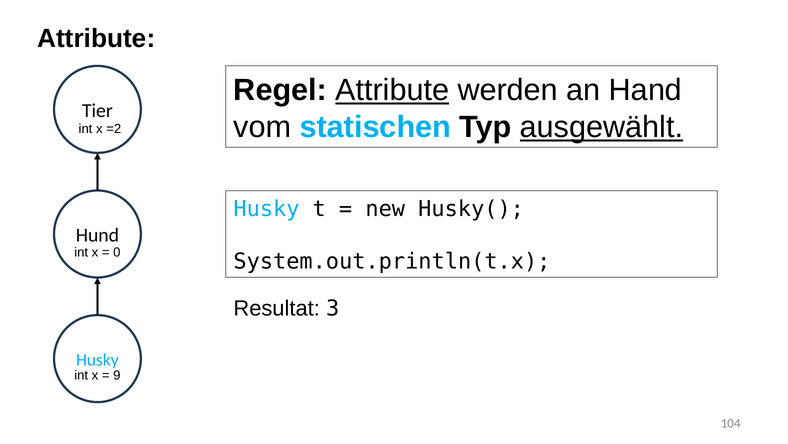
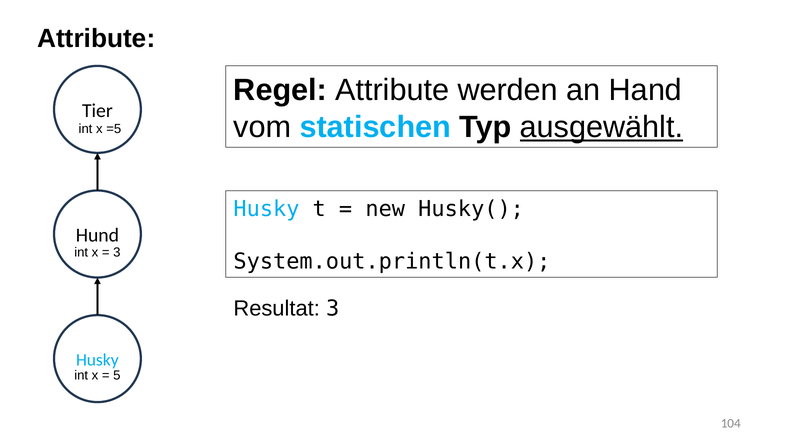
Attribute underline: present -> none (392, 90)
=2: =2 -> =5 (114, 129)
0: 0 -> 3 (117, 252)
9: 9 -> 5 (117, 375)
